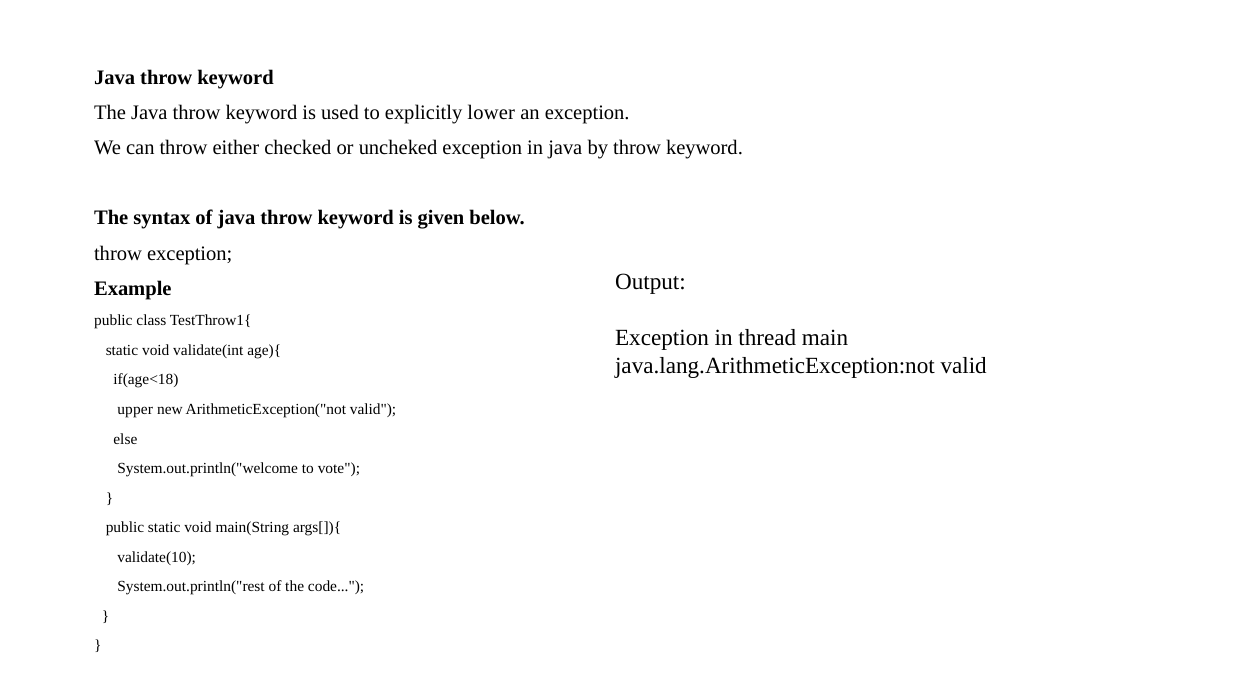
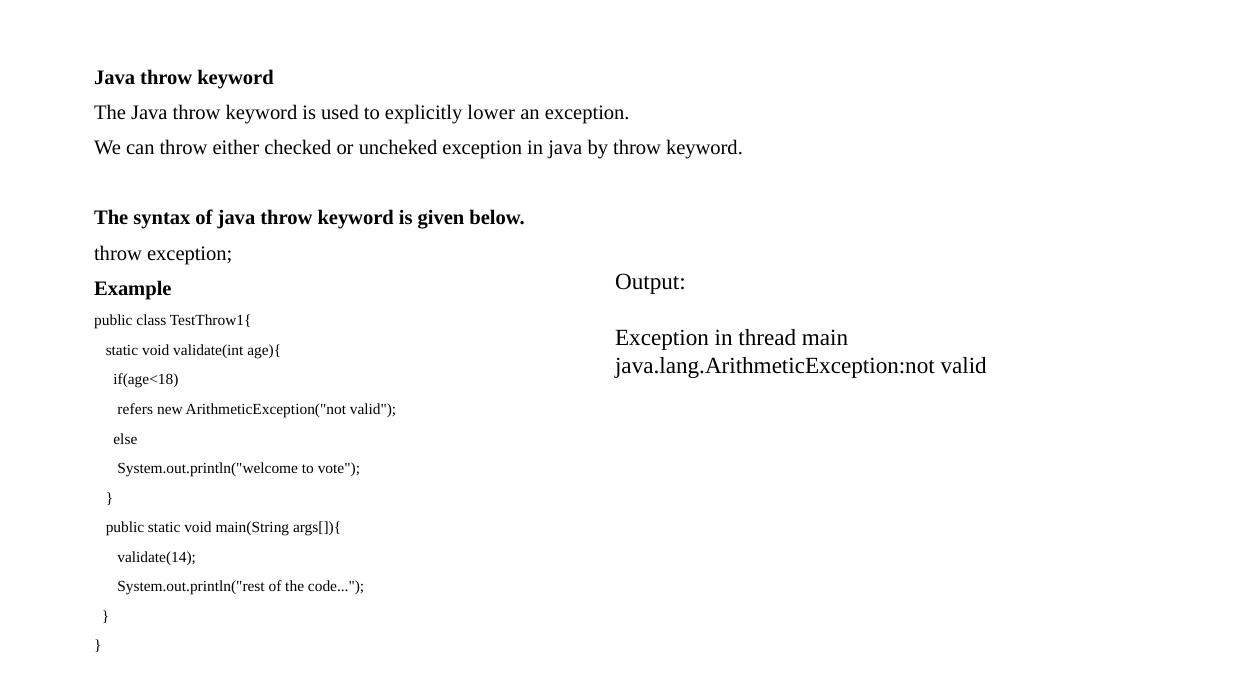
upper: upper -> refers (135, 409)
validate(10: validate(10 -> validate(14 (157, 557)
